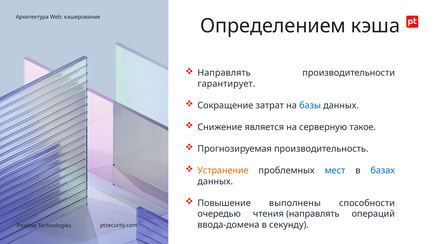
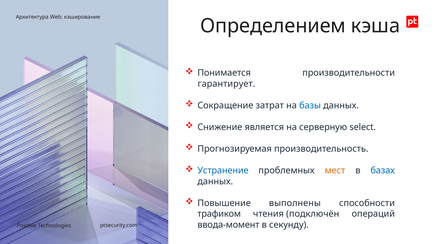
Направлять: Направлять -> Понимается (224, 73)
такое: такое -> select (363, 127)
Устранение colour: orange -> blue (223, 171)
мест colour: blue -> orange (335, 171)
очередью: очередью -> трафиком (219, 214)
чтения направлять: направлять -> подключён (313, 214)
ввода-домена: ввода-домена -> ввода-момент (228, 225)
